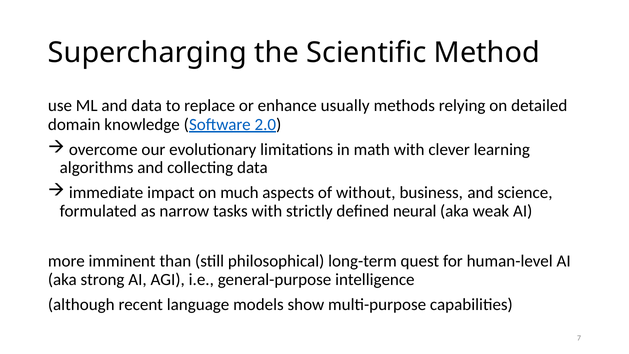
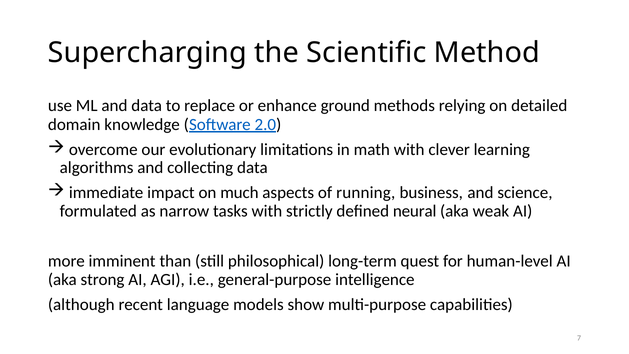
usually: usually -> ground (345, 106)
without: without -> running (366, 193)
